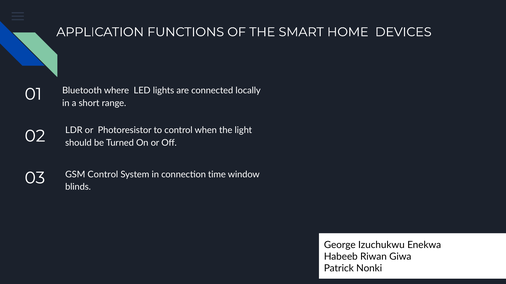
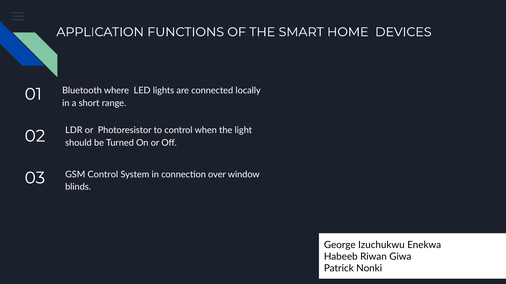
time: time -> over (217, 175)
